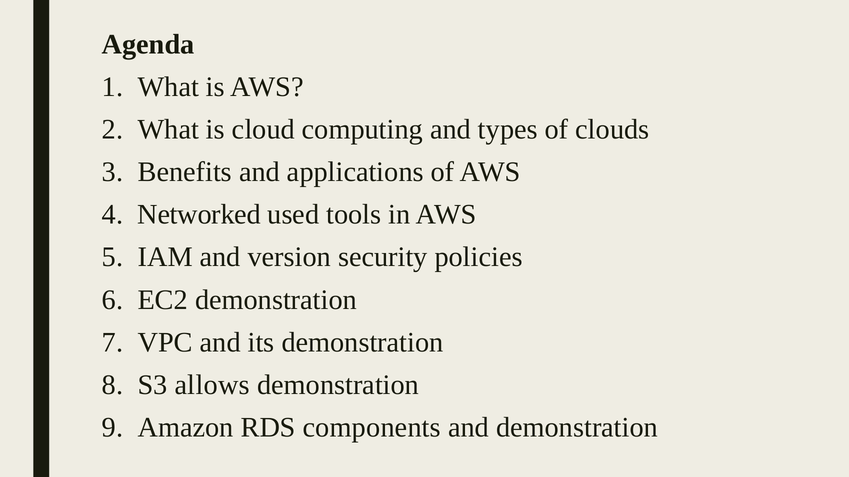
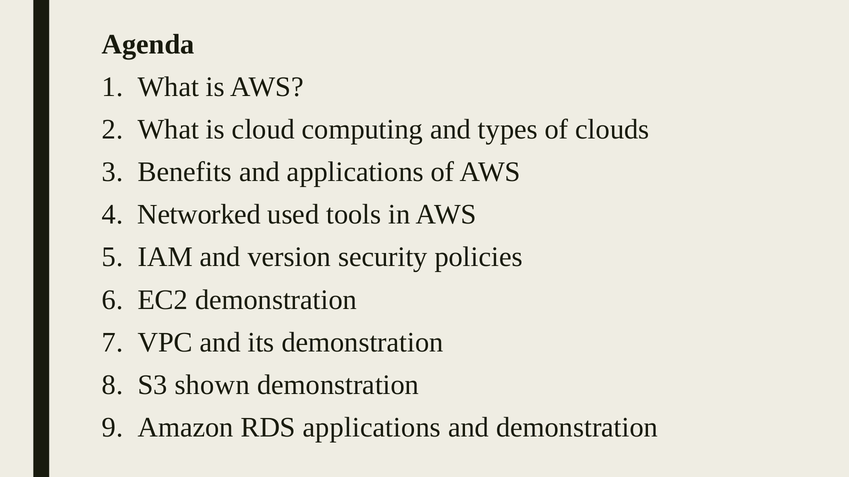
allows: allows -> shown (212, 385)
RDS components: components -> applications (372, 428)
